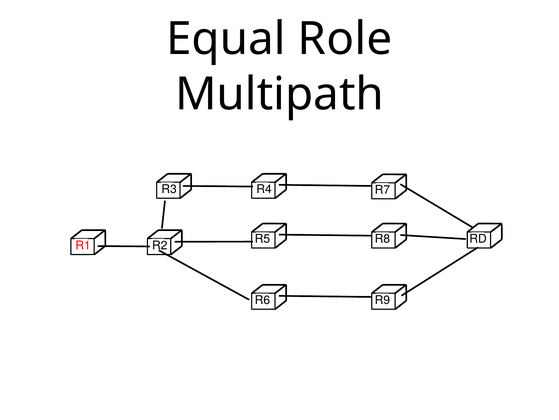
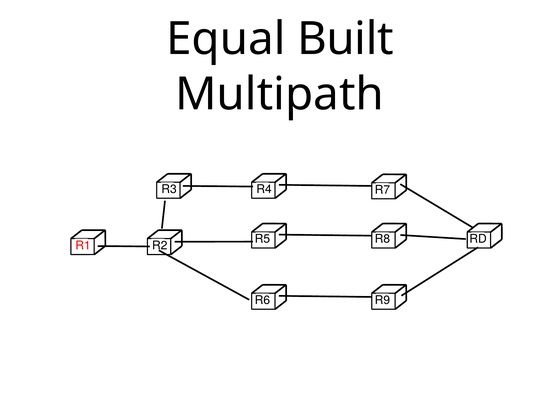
Role: Role -> Built (345, 39)
